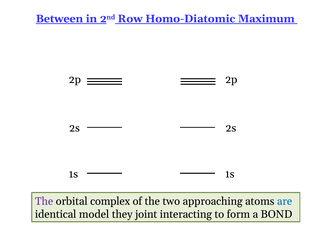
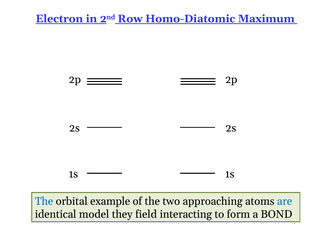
Between: Between -> Electron (59, 19)
The colour: purple -> blue (44, 201)
complex: complex -> example (110, 201)
joint: joint -> field (146, 214)
